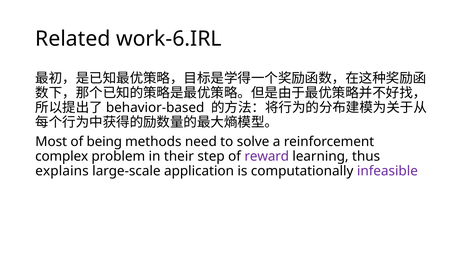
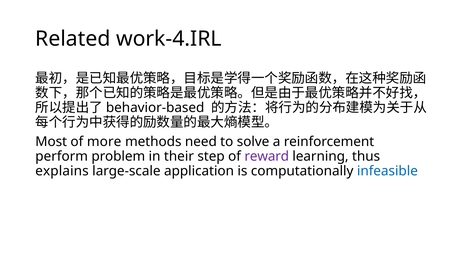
work-6.IRL: work-6.IRL -> work-4.IRL (169, 39)
being: being -> more (104, 141)
complex: complex -> perform (62, 156)
infeasible colour: purple -> blue (387, 171)
